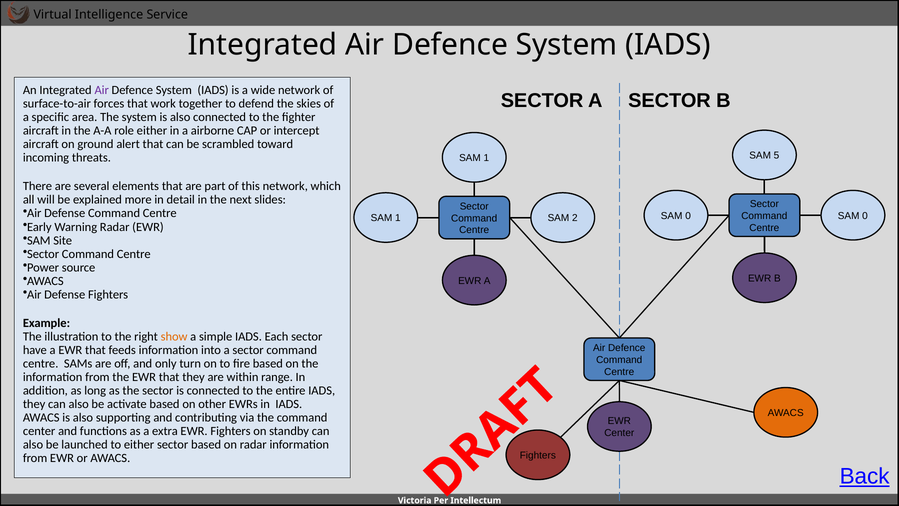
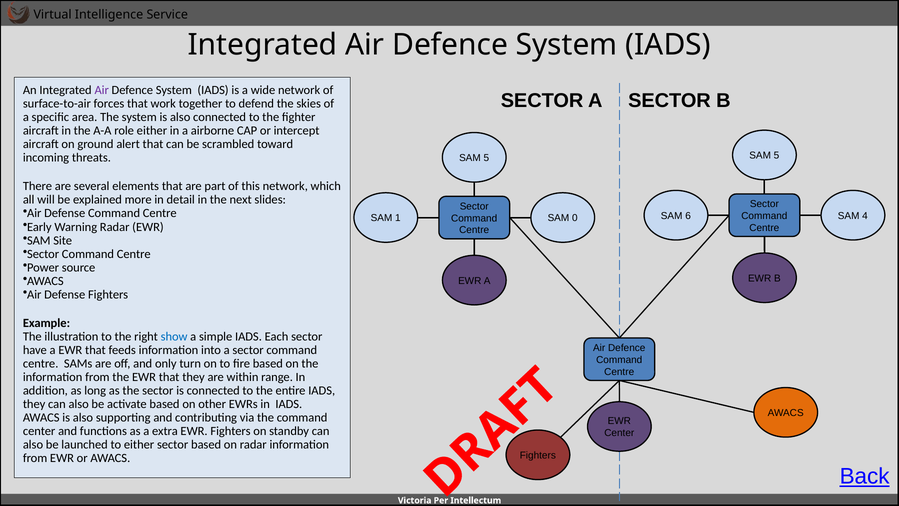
1: 1 -> 5 (486, 158)
0: 0 -> 6 (688, 216)
0: 0 -> 4 (865, 216)
2: 2 -> 0 (575, 218)
show colour: orange -> blue (174, 336)
